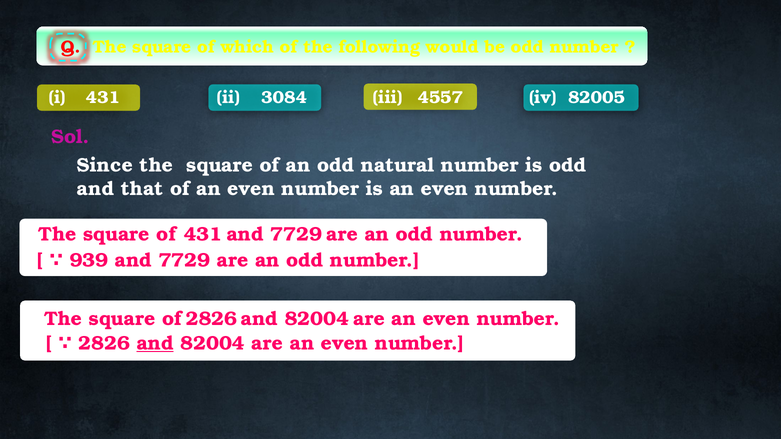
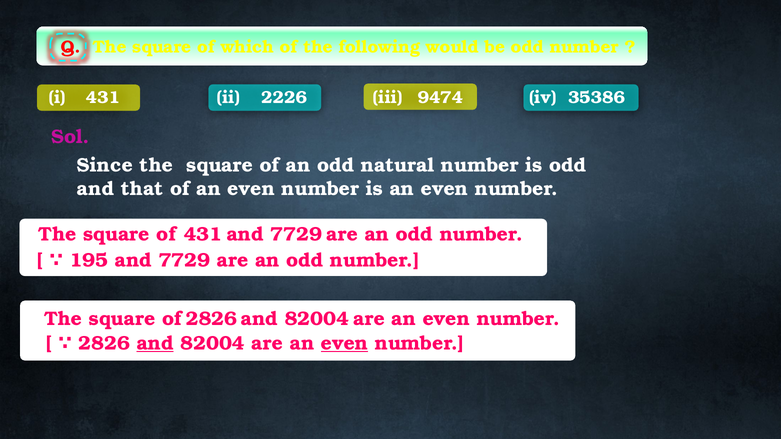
3084: 3084 -> 2226 (284, 98)
4557: 4557 -> 9474 (441, 98)
82005: 82005 -> 35386 (597, 98)
939: 939 -> 195 (89, 260)
even underline: none -> present (345, 343)
